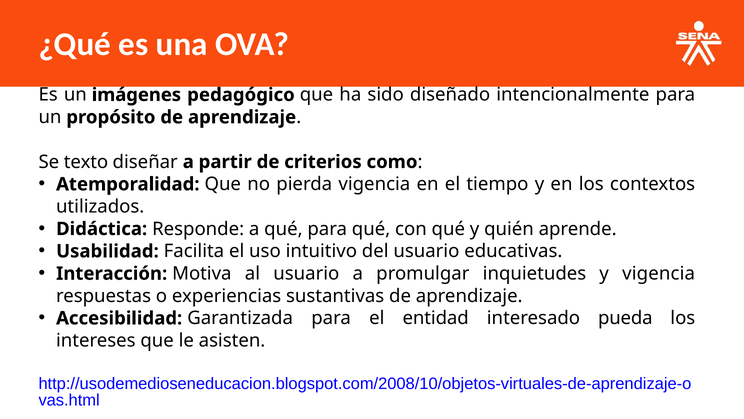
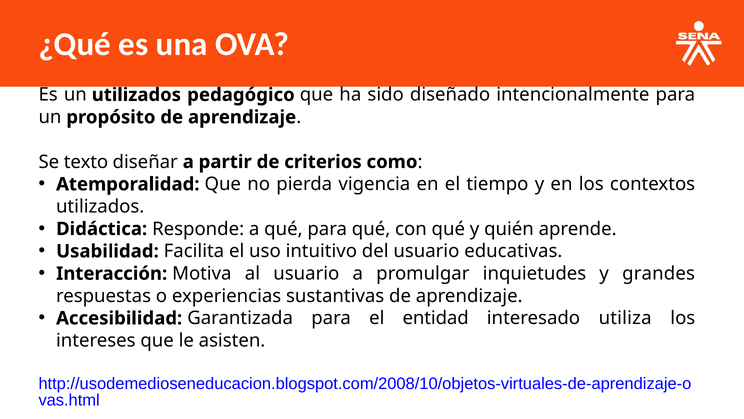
un imágenes: imágenes -> utilizados (136, 95)
y vigencia: vigencia -> grandes (659, 273)
pueda: pueda -> utiliza (625, 318)
